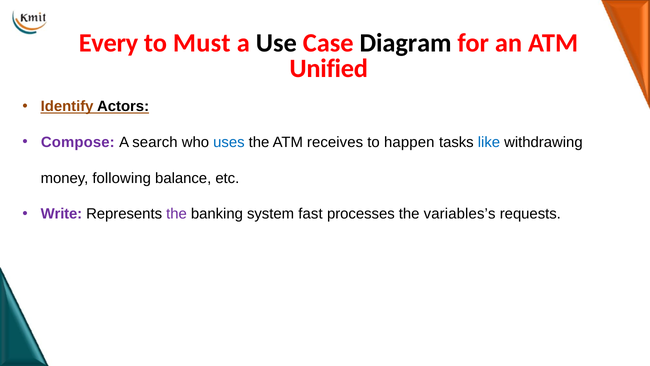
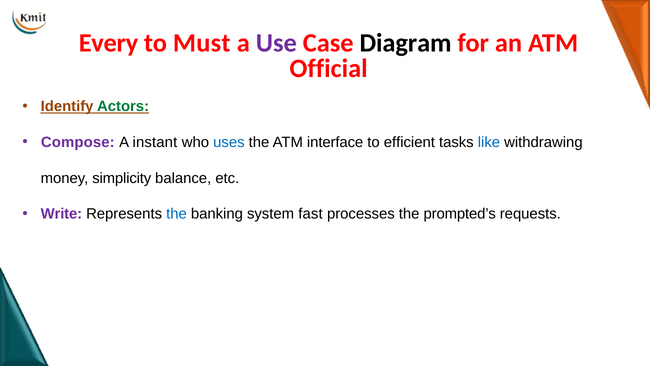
Use colour: black -> purple (276, 43)
Unified: Unified -> Official (329, 68)
Actors colour: black -> green (123, 106)
search: search -> instant (155, 142)
receives: receives -> interface (335, 142)
happen: happen -> efficient (409, 142)
following: following -> simplicity (122, 178)
the colour: purple -> blue (176, 214)
variables’s: variables’s -> prompted’s (460, 214)
